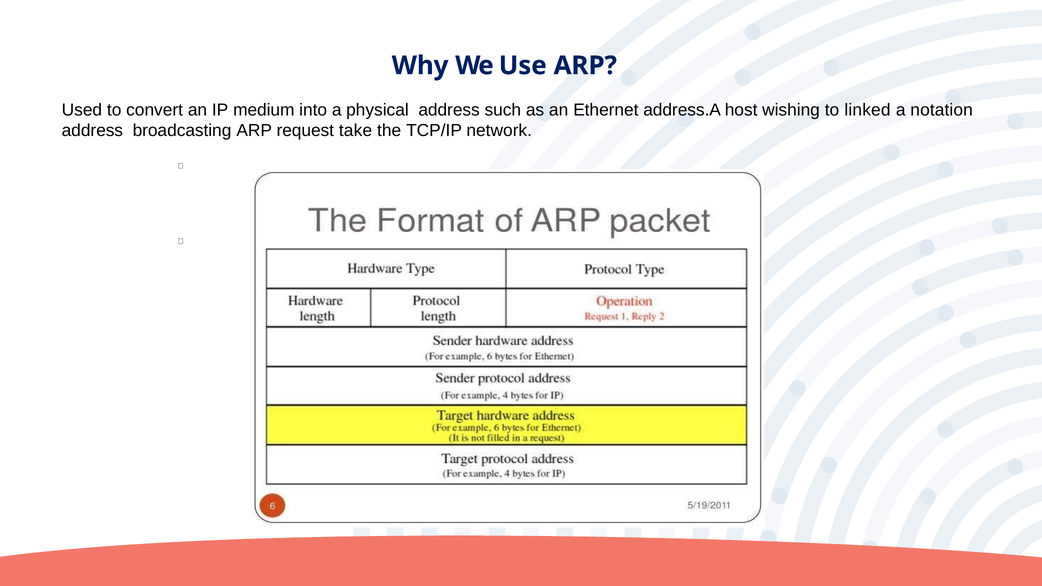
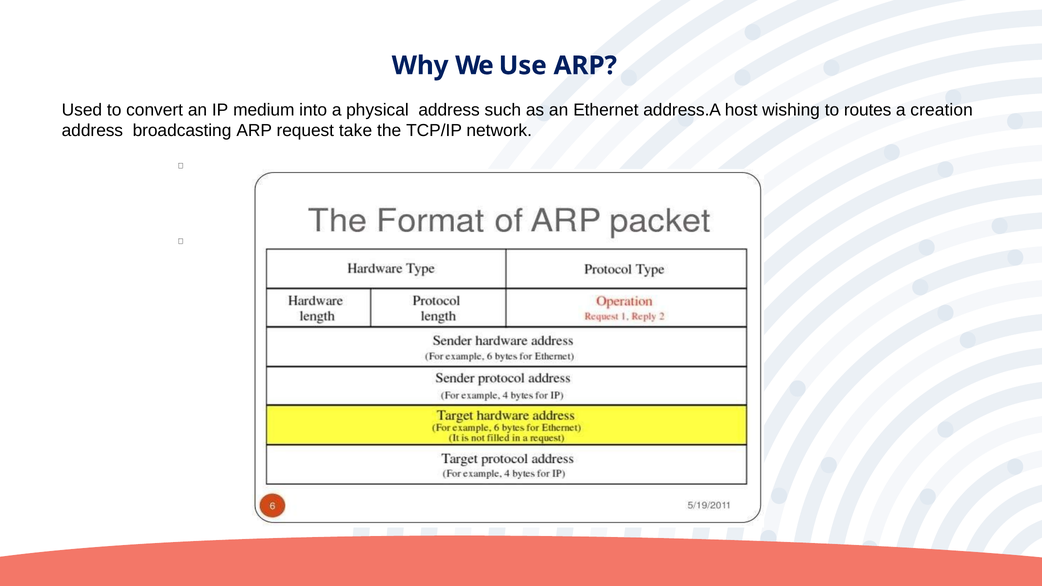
linked: linked -> routes (868, 110)
notation: notation -> creation (942, 110)
